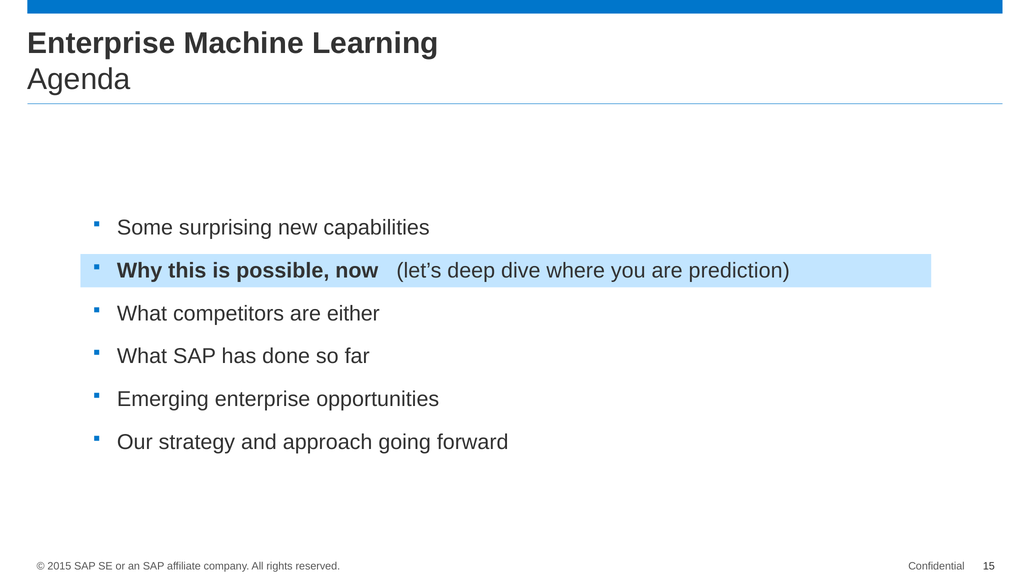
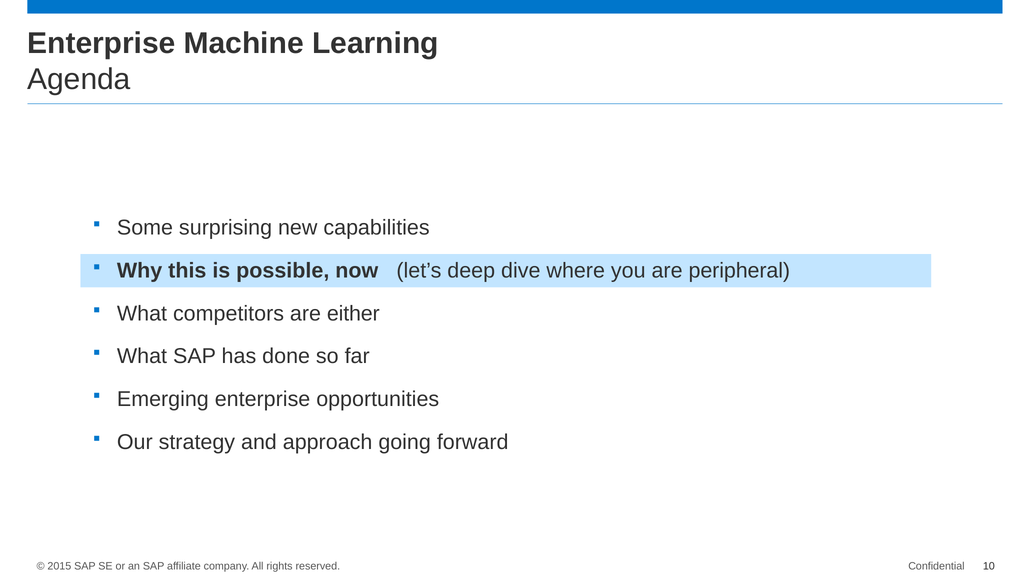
prediction: prediction -> peripheral (739, 271)
15: 15 -> 10 (989, 567)
